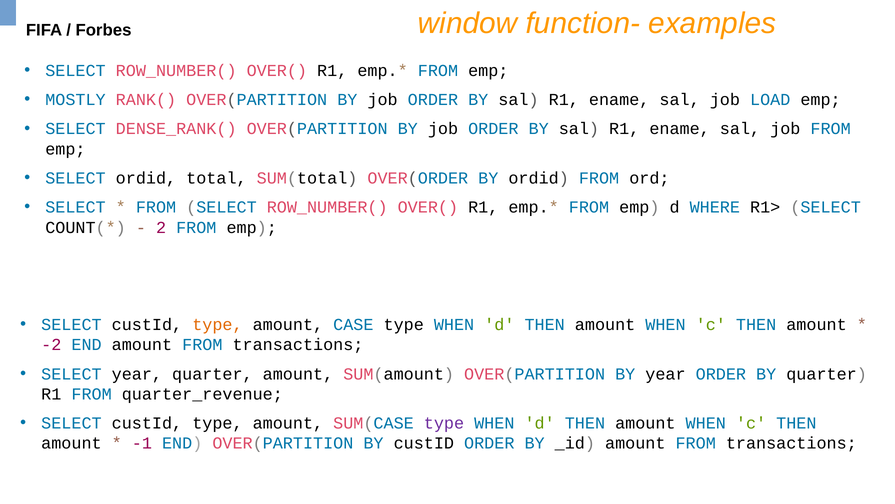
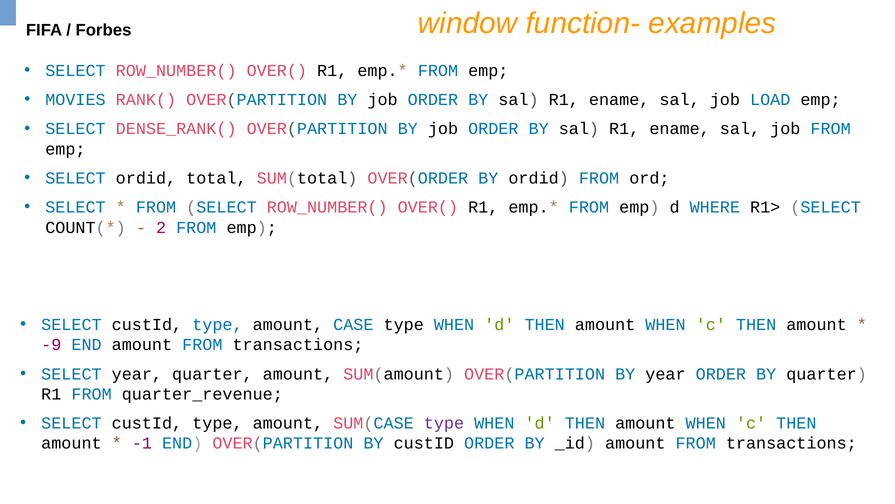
MOSTLY: MOSTLY -> MOVIES (75, 100)
type colour: orange -> blue (217, 324)
-2: -2 -> -9 (51, 345)
